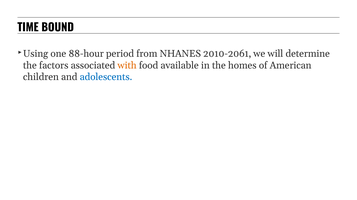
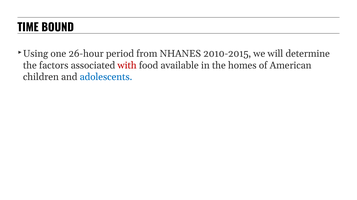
88-hour: 88-hour -> 26-hour (86, 54)
2010-2061: 2010-2061 -> 2010-2015 (227, 54)
with colour: orange -> red (127, 65)
